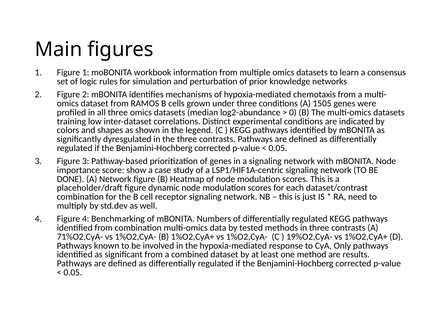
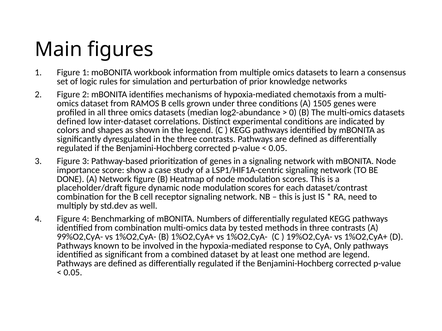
training: training -> defined (71, 121)
71%O2,CyA-: 71%O2,CyA- -> 99%O2,CyA- (80, 237)
are results: results -> legend (356, 255)
